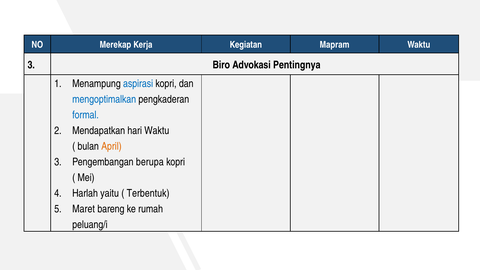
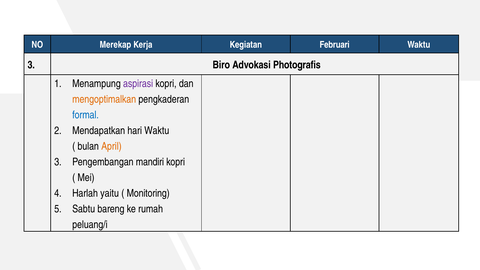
Mapram: Mapram -> Februari (335, 45)
Pentingnya: Pentingnya -> Photografis (297, 65)
aspirasi colour: blue -> purple (138, 84)
mengoptimalkan colour: blue -> orange (104, 99)
berupa: berupa -> mandiri (150, 162)
Terbentuk: Terbentuk -> Monitoring (148, 193)
Maret: Maret -> Sabtu (84, 209)
